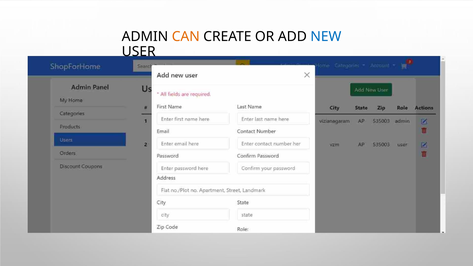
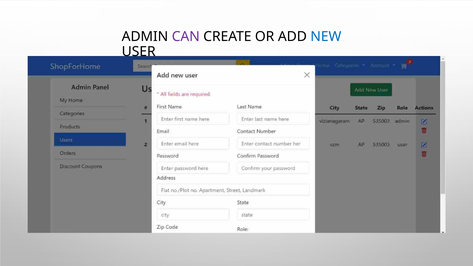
CAN colour: orange -> purple (186, 37)
